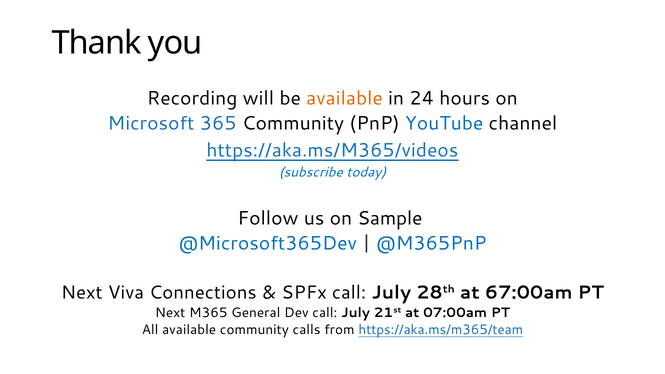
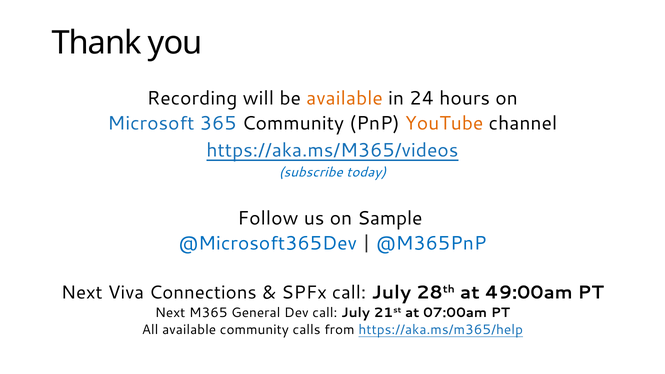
YouTube colour: blue -> orange (444, 123)
67:00am: 67:00am -> 49:00am (529, 292)
https://aka.ms/m365/team: https://aka.ms/m365/team -> https://aka.ms/m365/help (441, 330)
